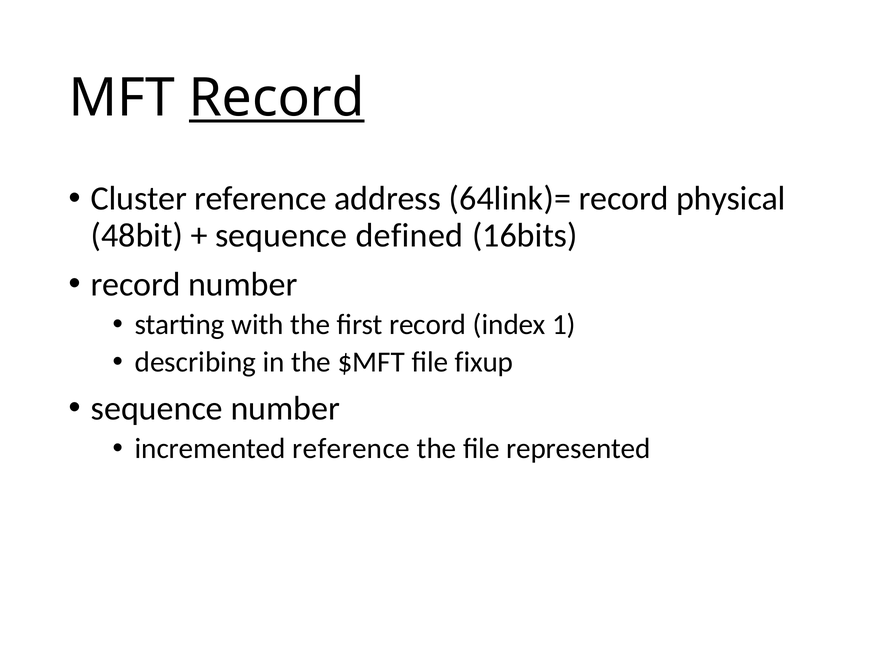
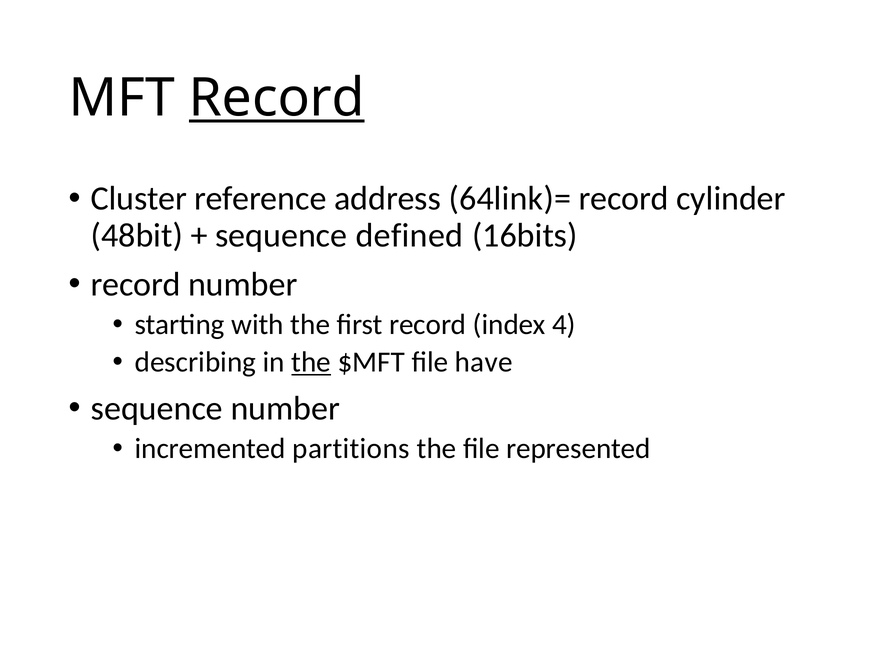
physical: physical -> cylinder (731, 199)
1: 1 -> 4 (564, 325)
the underline: none -> present (311, 362)
fixup: fixup -> have (484, 362)
incremented reference: reference -> partitions (351, 449)
